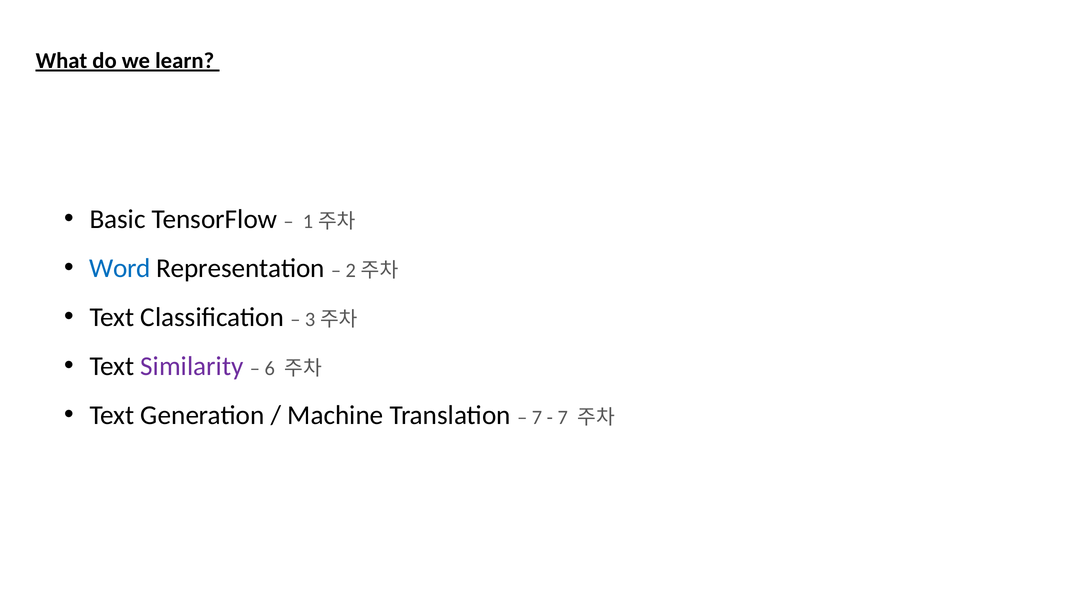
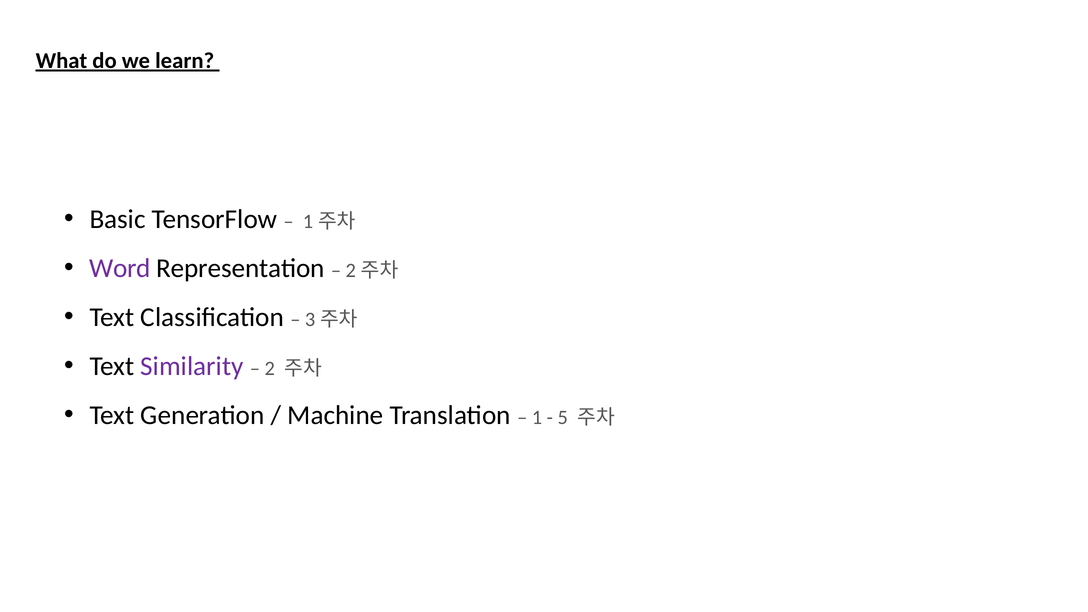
Word colour: blue -> purple (120, 268)
6: 6 -> 2 (270, 368)
7: 7 -> 1 (537, 417)
7: 7 -> 5 (563, 417)
